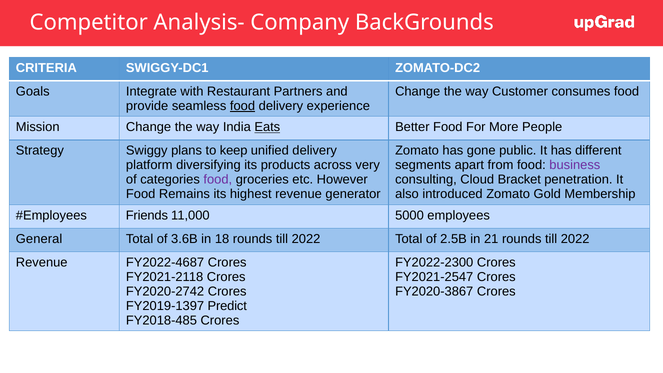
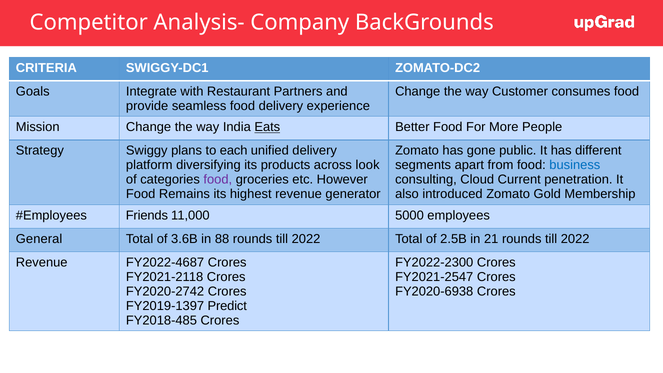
food underline: present -> none (243, 106)
keep: keep -> each (234, 151)
very: very -> look (368, 165)
business colour: purple -> blue (575, 165)
Bracket: Bracket -> Current (519, 180)
18: 18 -> 88 (222, 239)
FY2020-3867: FY2020-3867 -> FY2020-6938 (434, 292)
